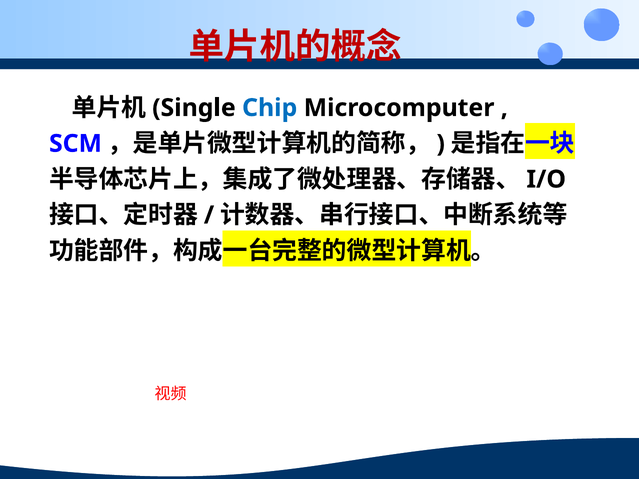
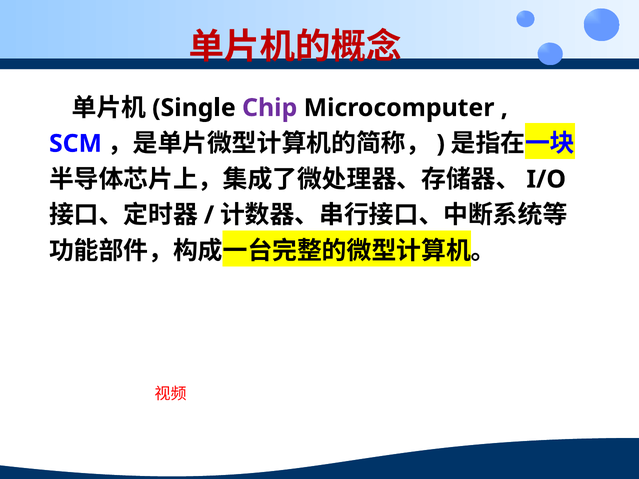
Chip colour: blue -> purple (270, 108)
